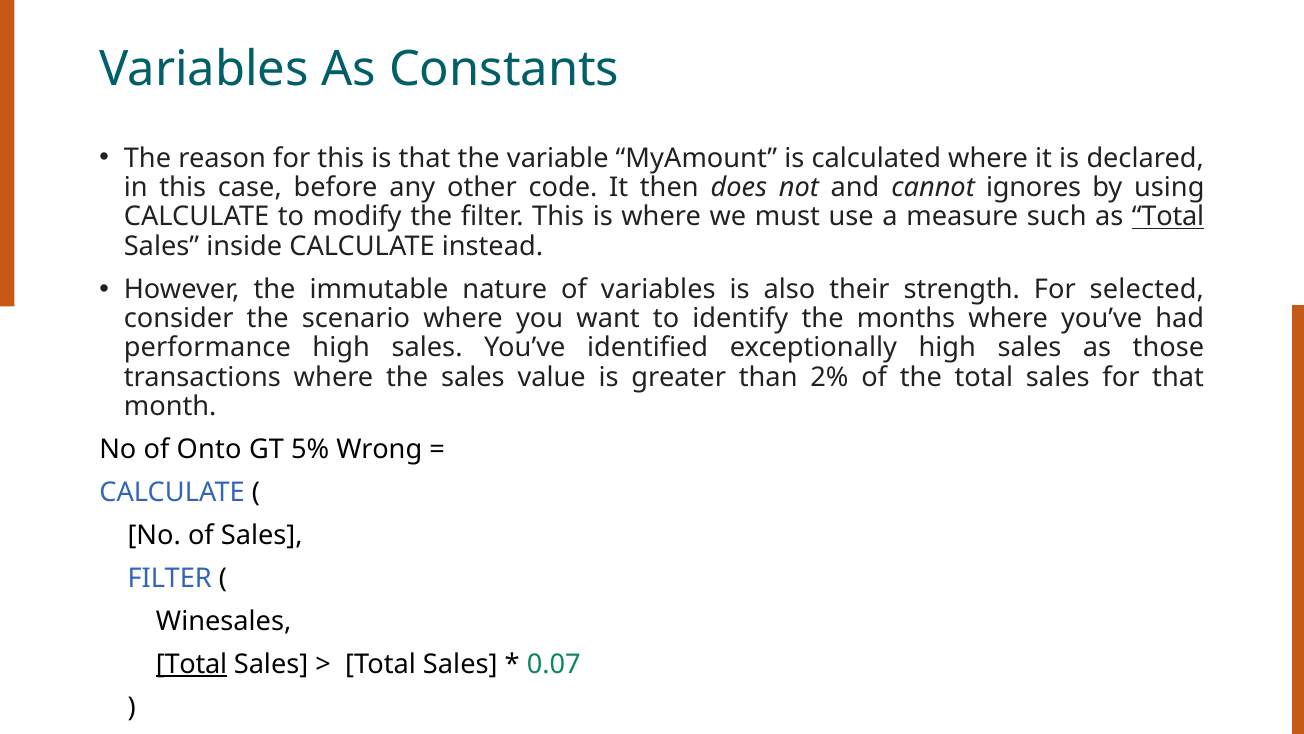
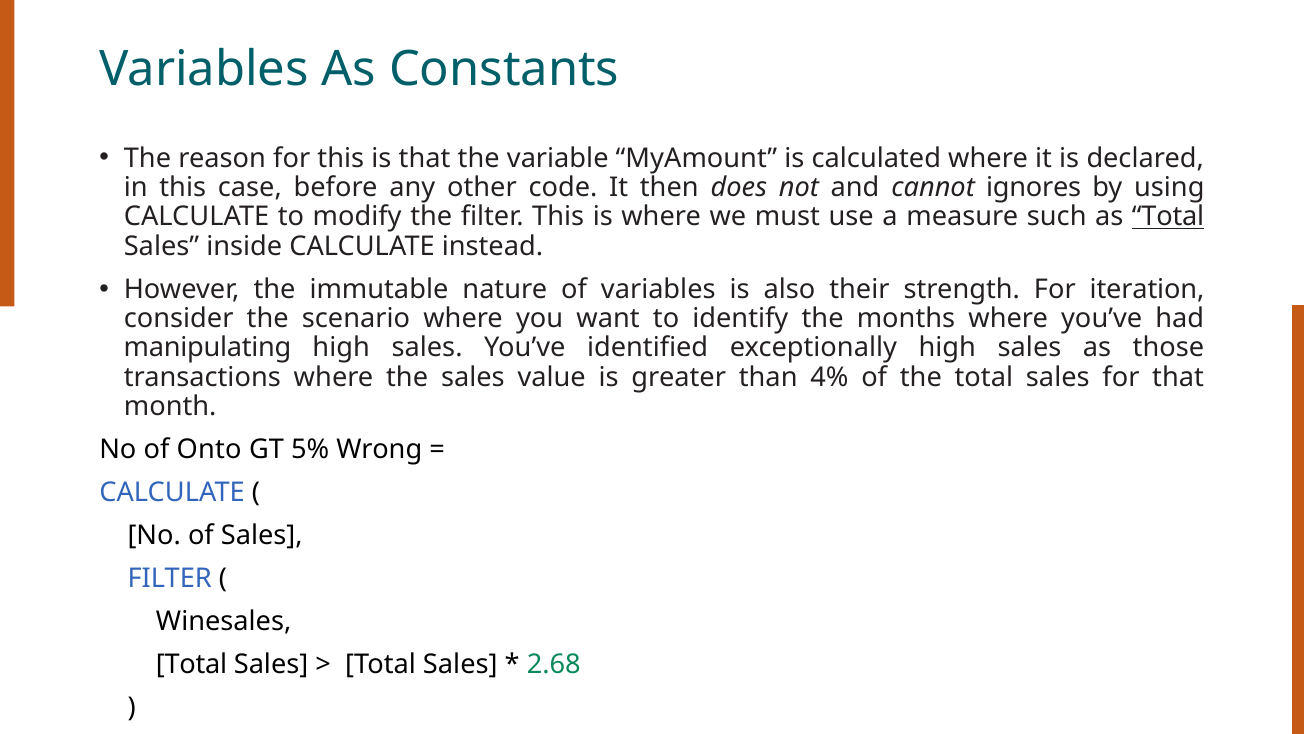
selected: selected -> iteration (1147, 289)
performance: performance -> manipulating (208, 348)
2%: 2% -> 4% (829, 377)
Total underline: present -> none (191, 664)
0.07: 0.07 -> 2.68 (554, 664)
